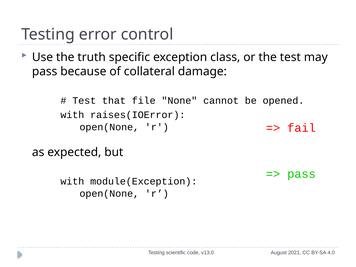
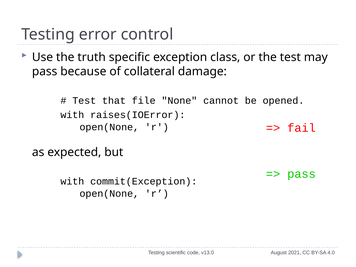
module(Exception: module(Exception -> commit(Exception (144, 181)
